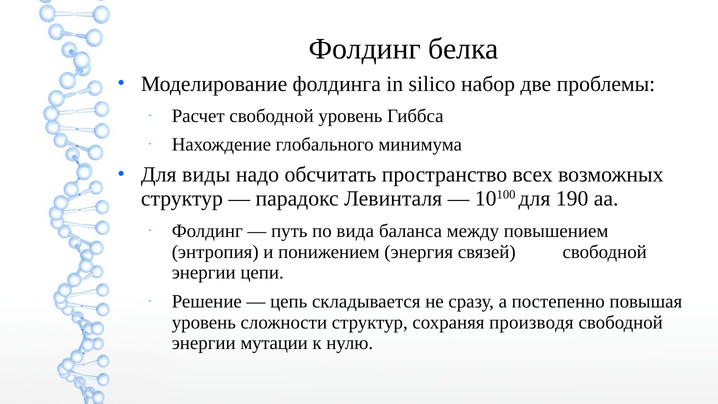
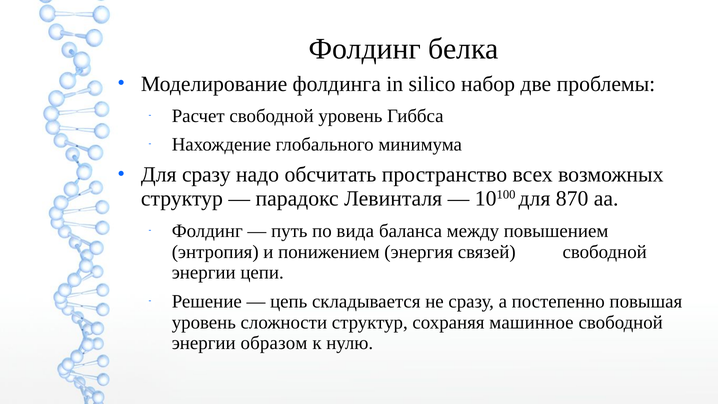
Для виды: виды -> сразу (206, 175)
190: 190 -> 870 (572, 199)
производя: производя -> машинное (531, 322)
мутации: мутации -> образом (274, 343)
